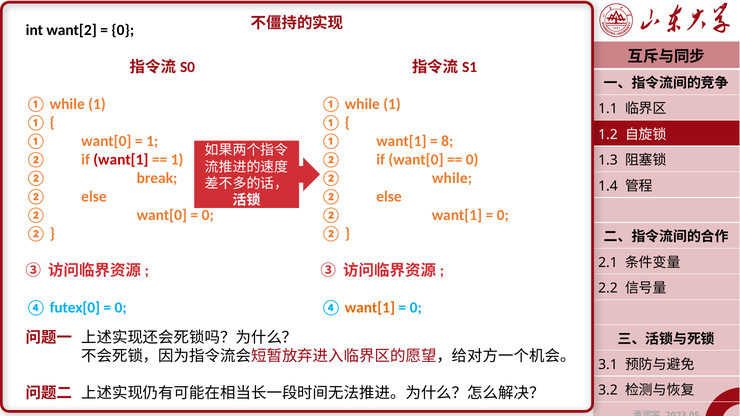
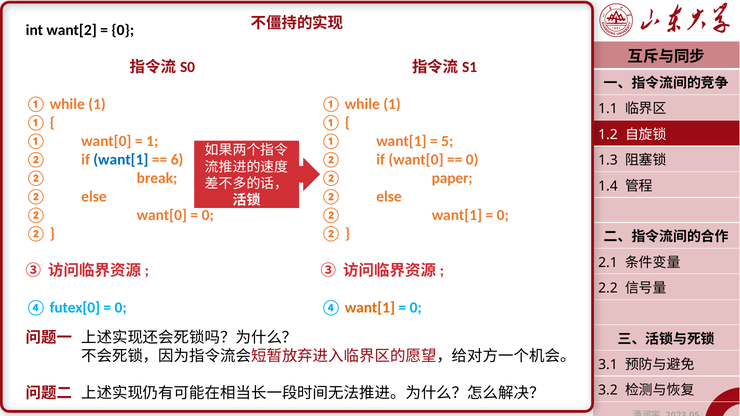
8: 8 -> 5 (447, 141)
want[1 colour: red -> blue (121, 160)
1: 1 -> 6 (177, 160)
② while: while -> paper (452, 178)
